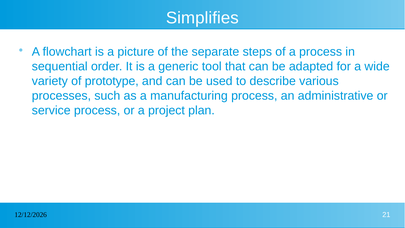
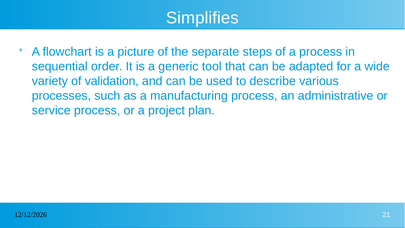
prototype: prototype -> validation (112, 81)
